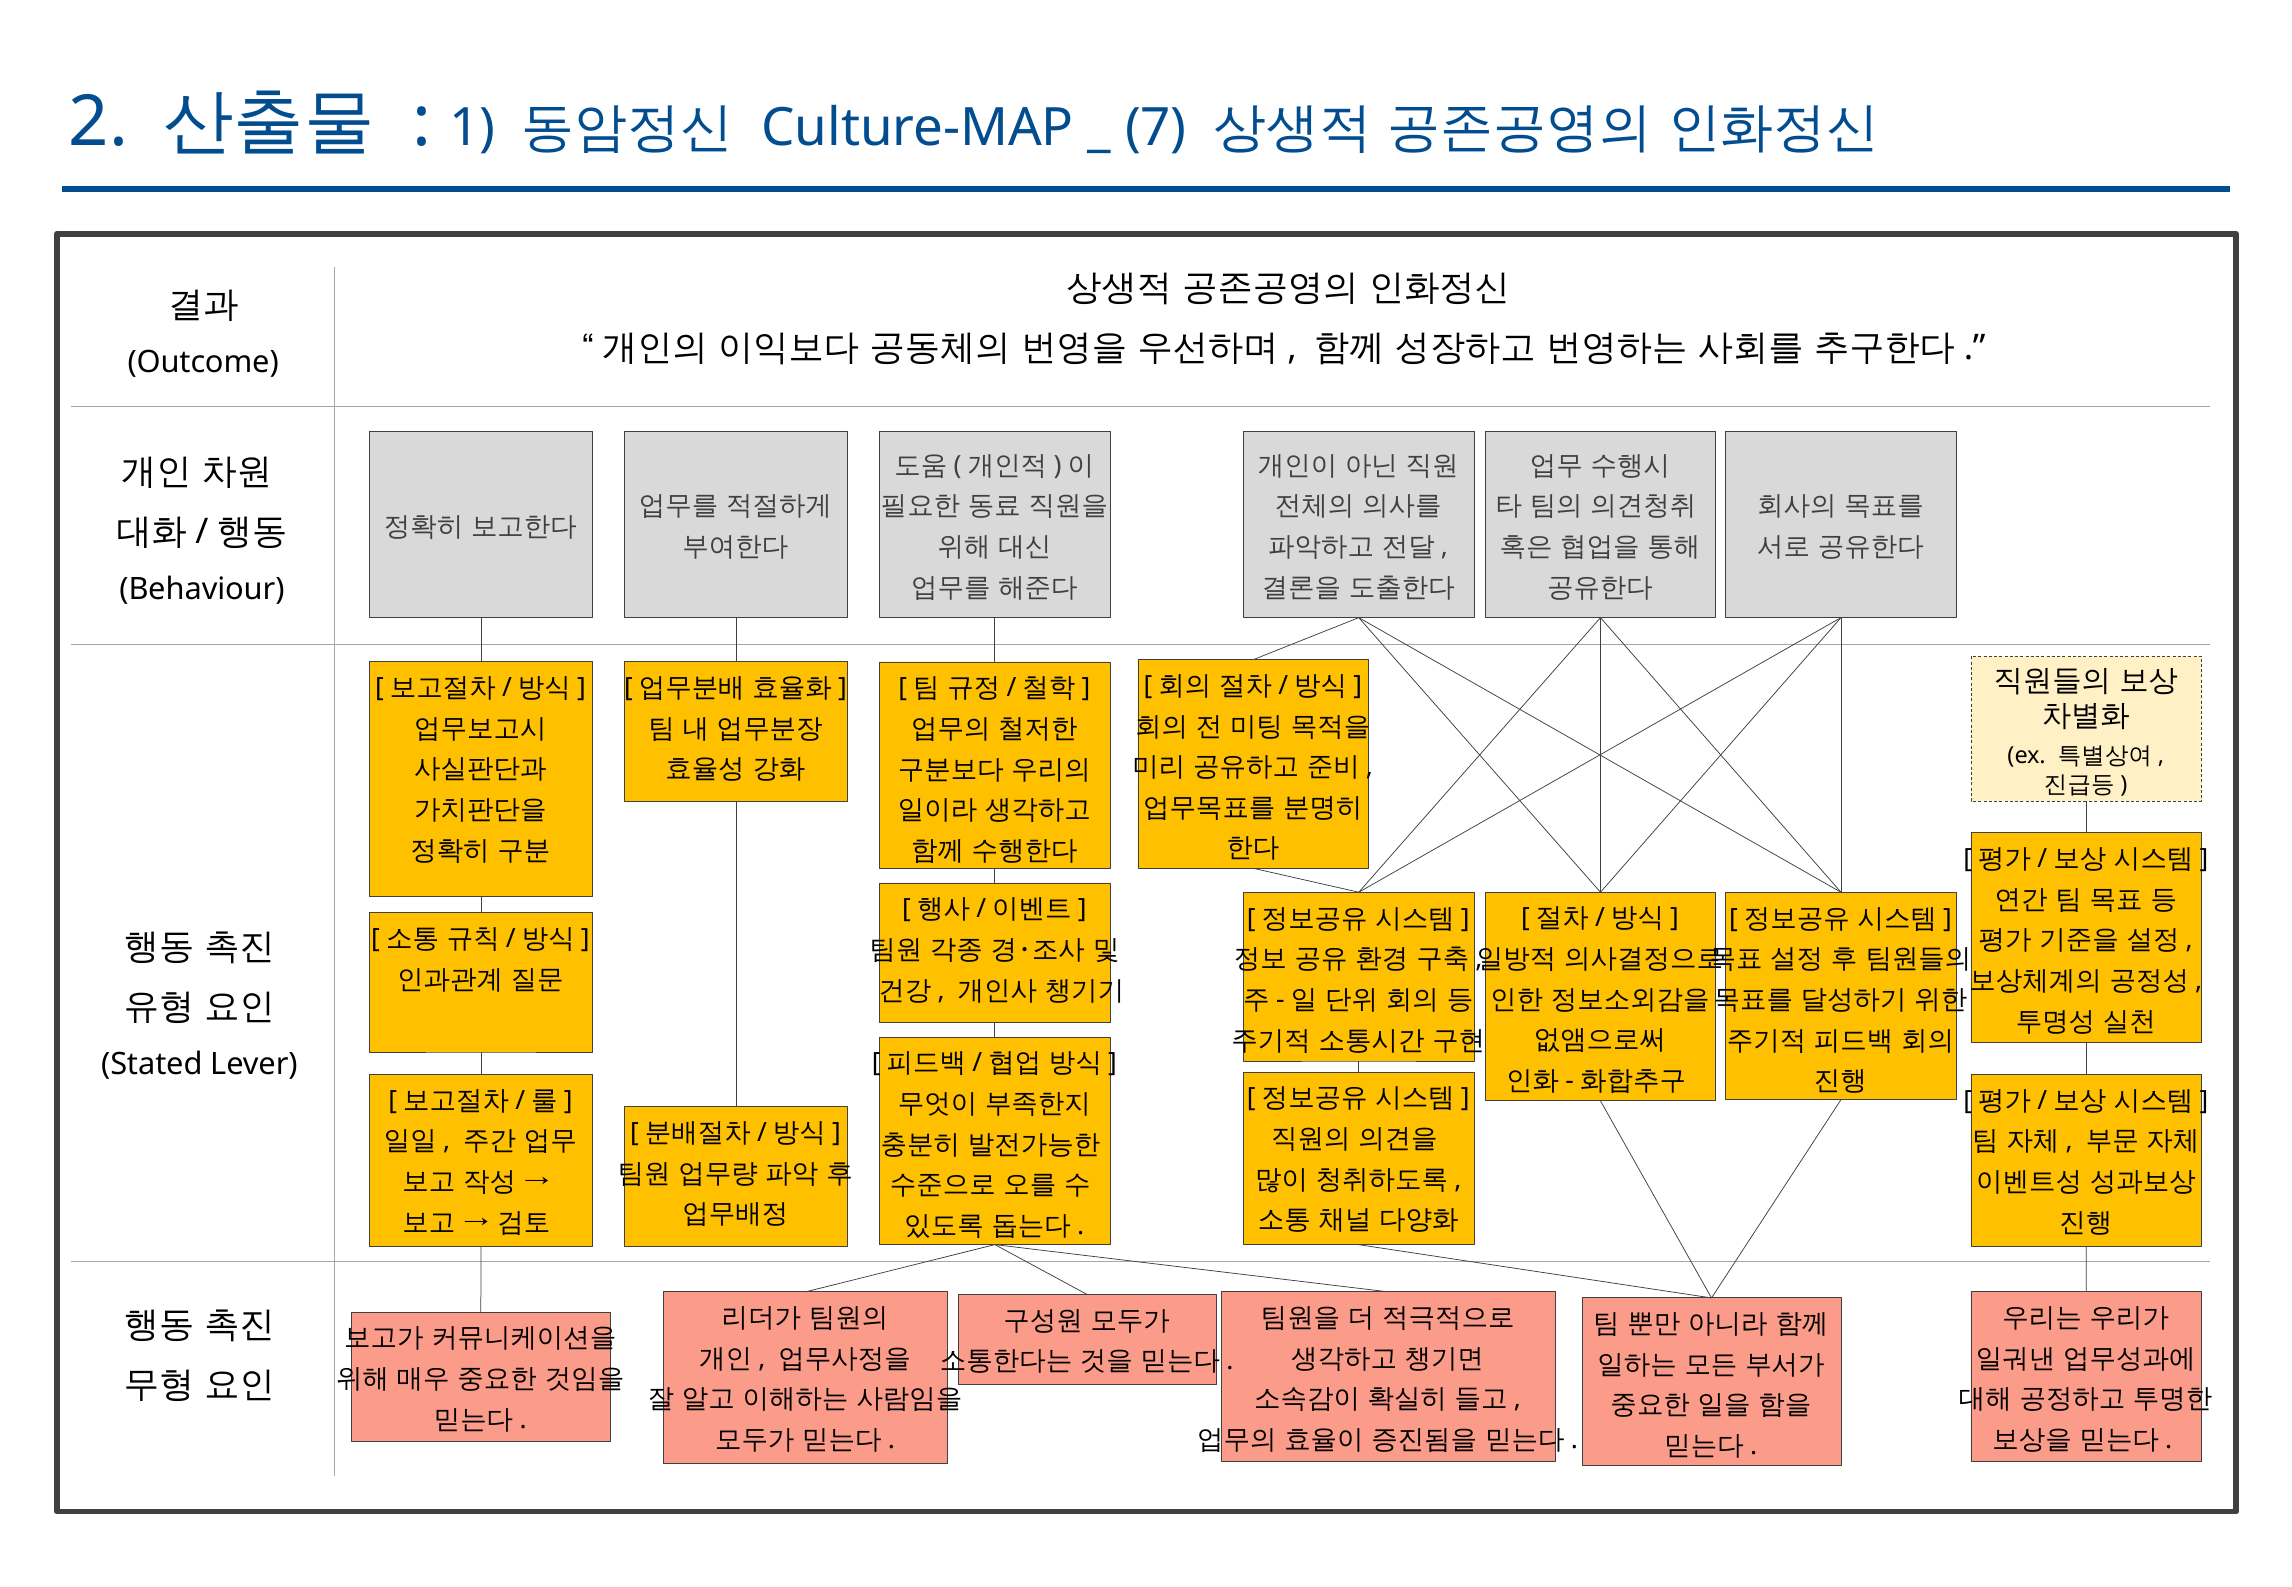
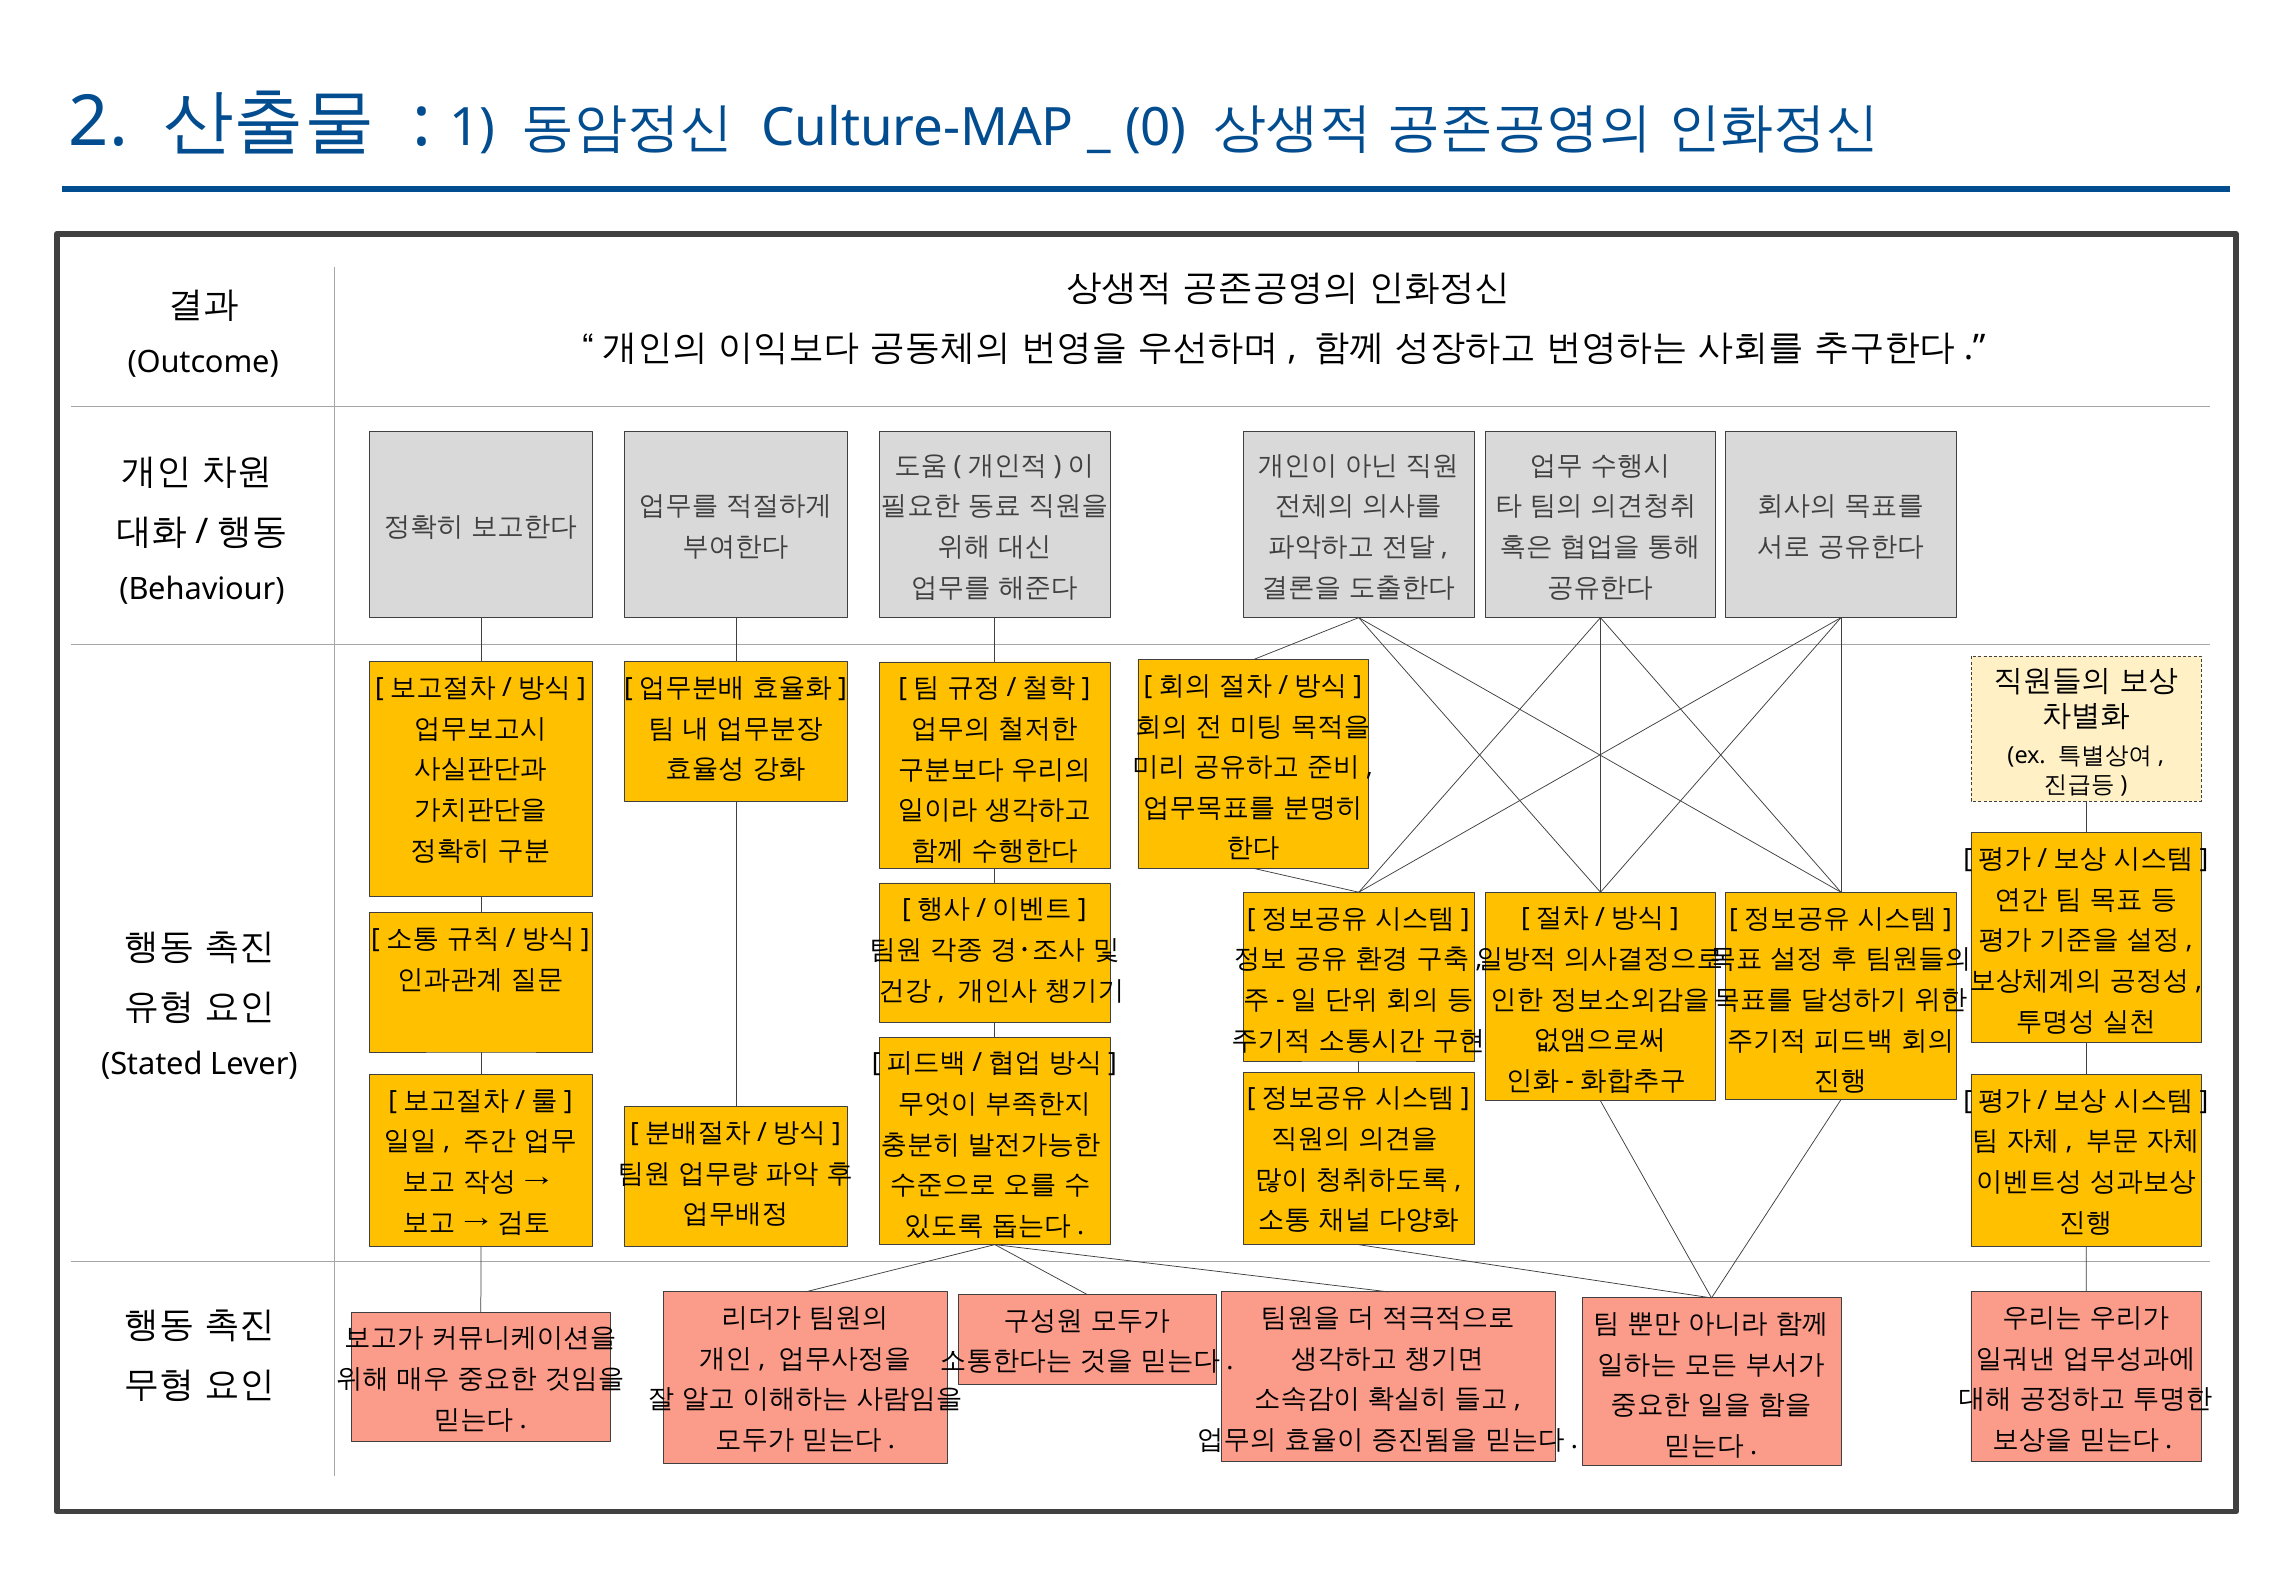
7: 7 -> 0 (1156, 128)
